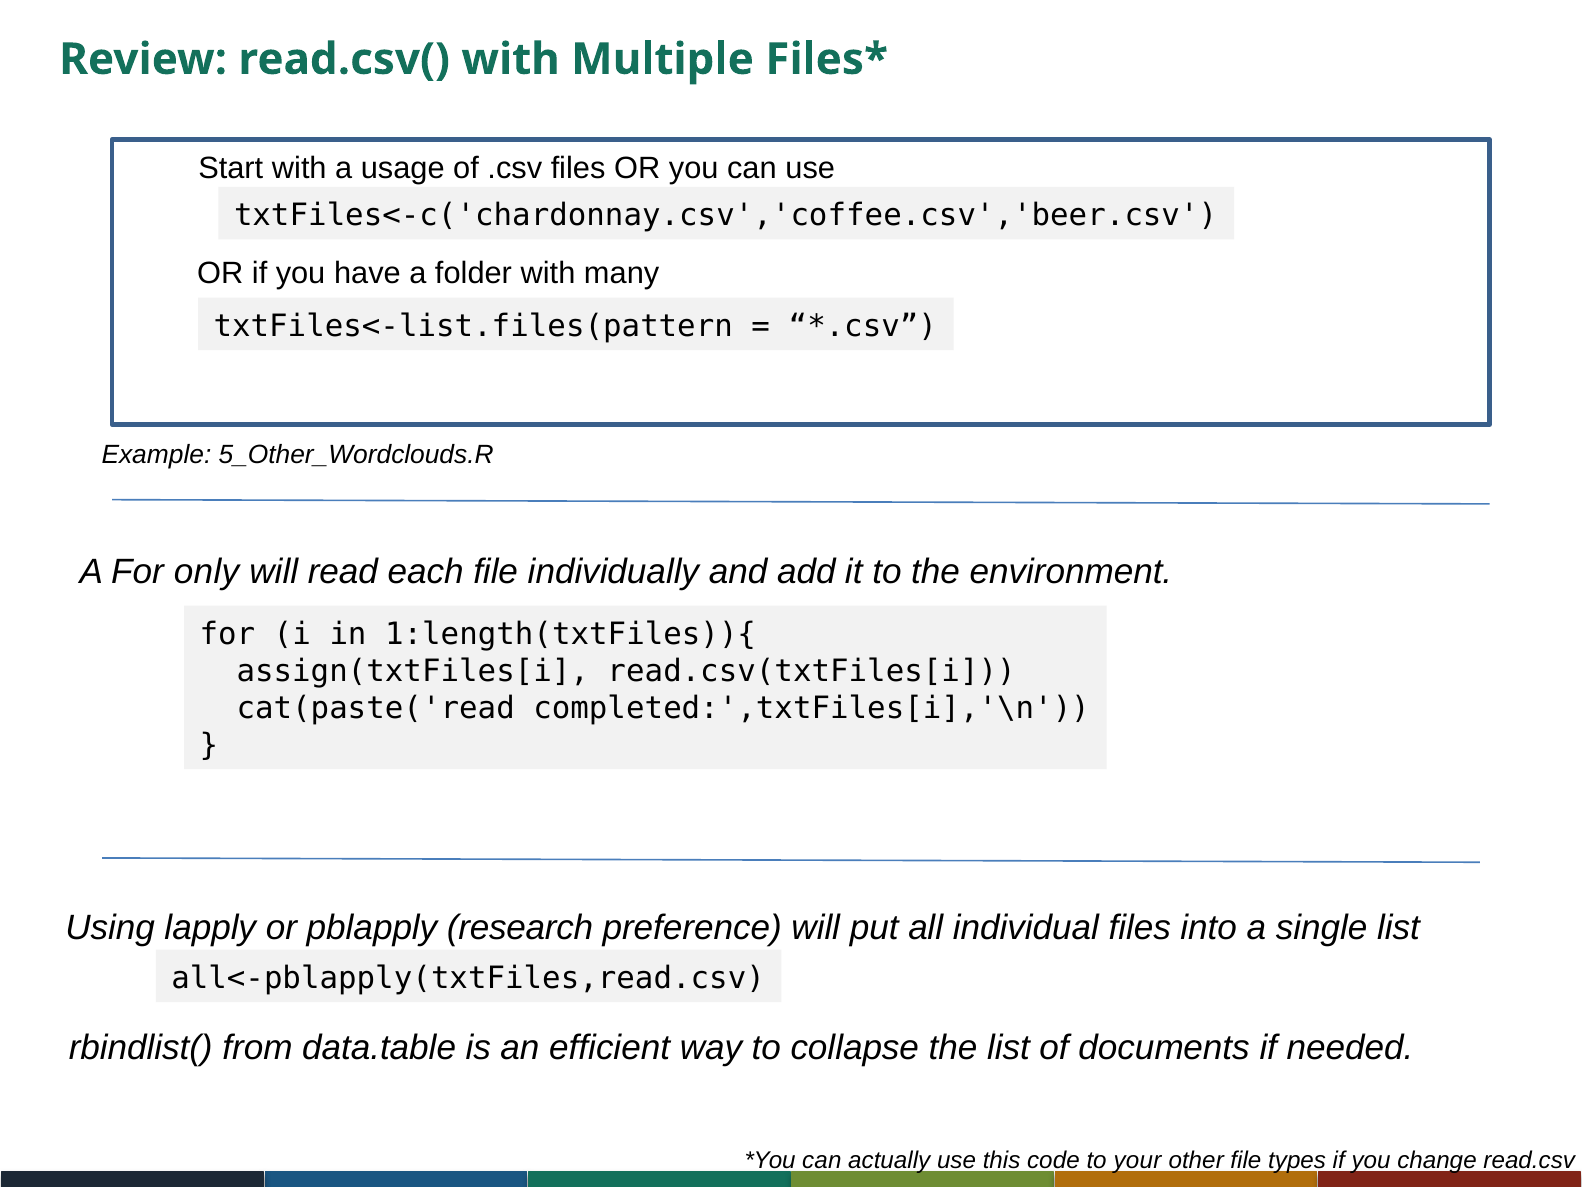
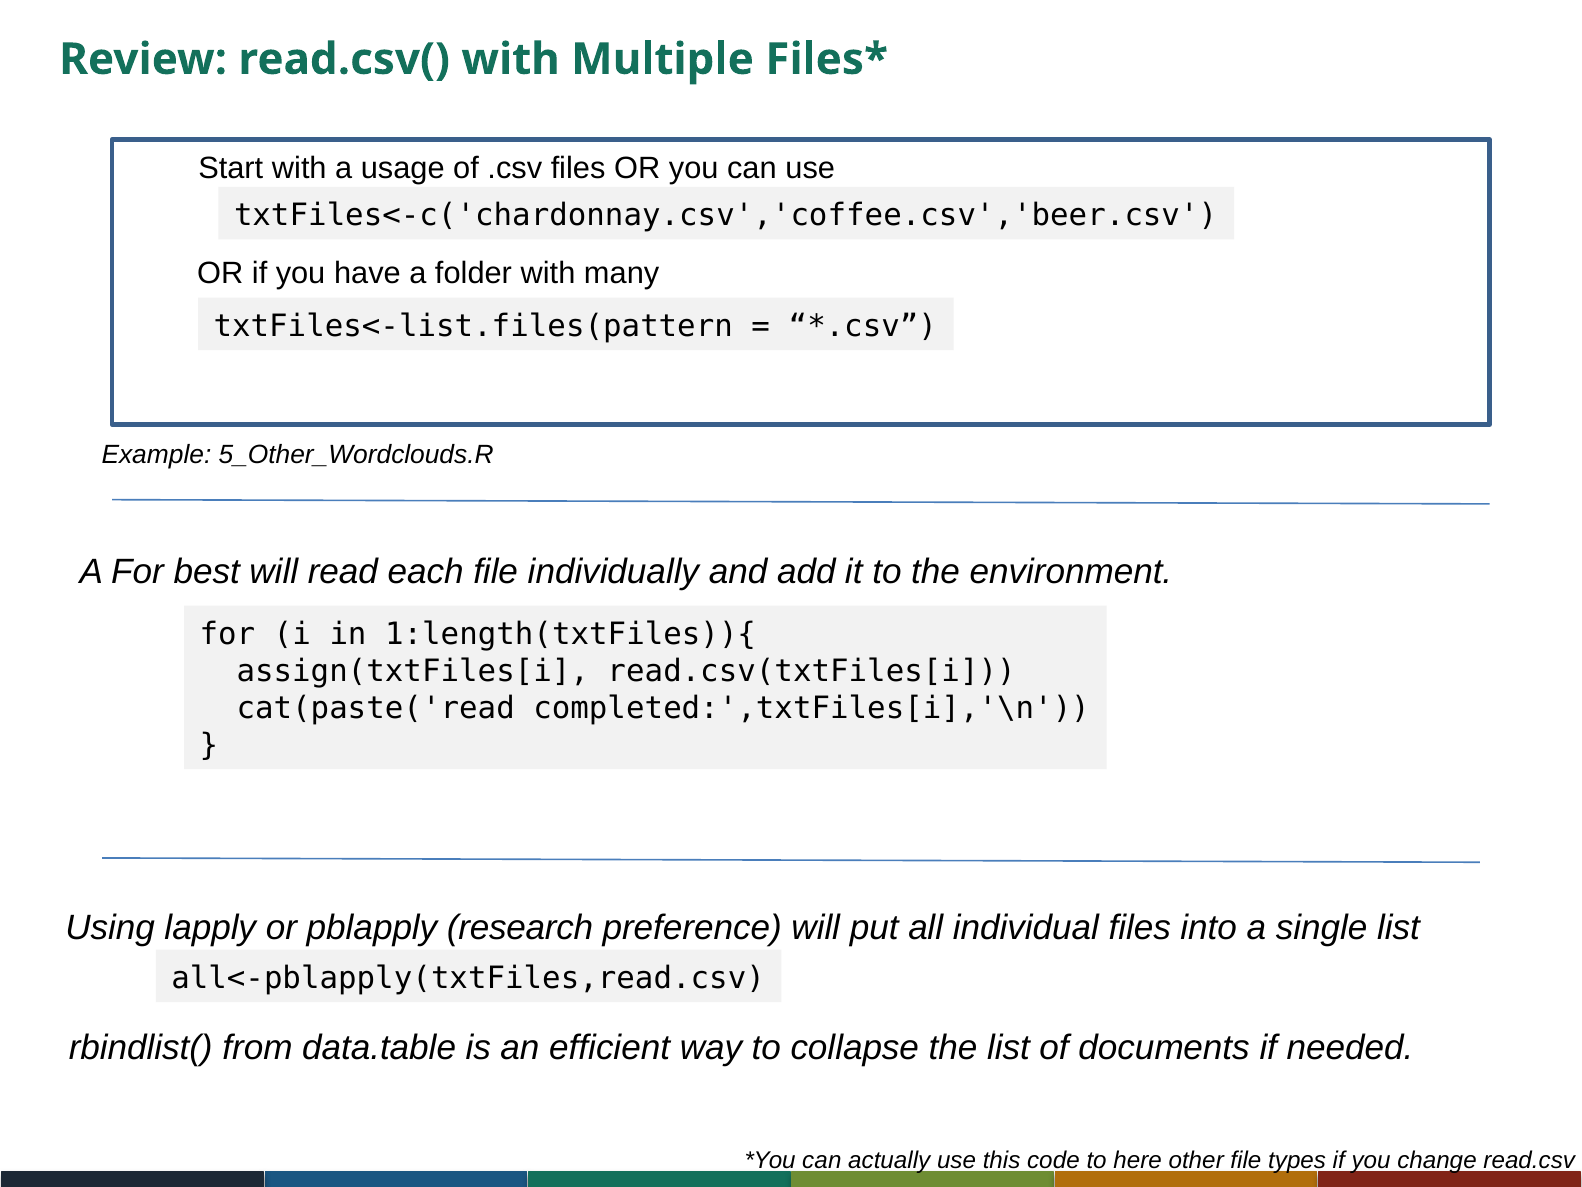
only: only -> best (207, 572)
your: your -> here (1138, 1160)
